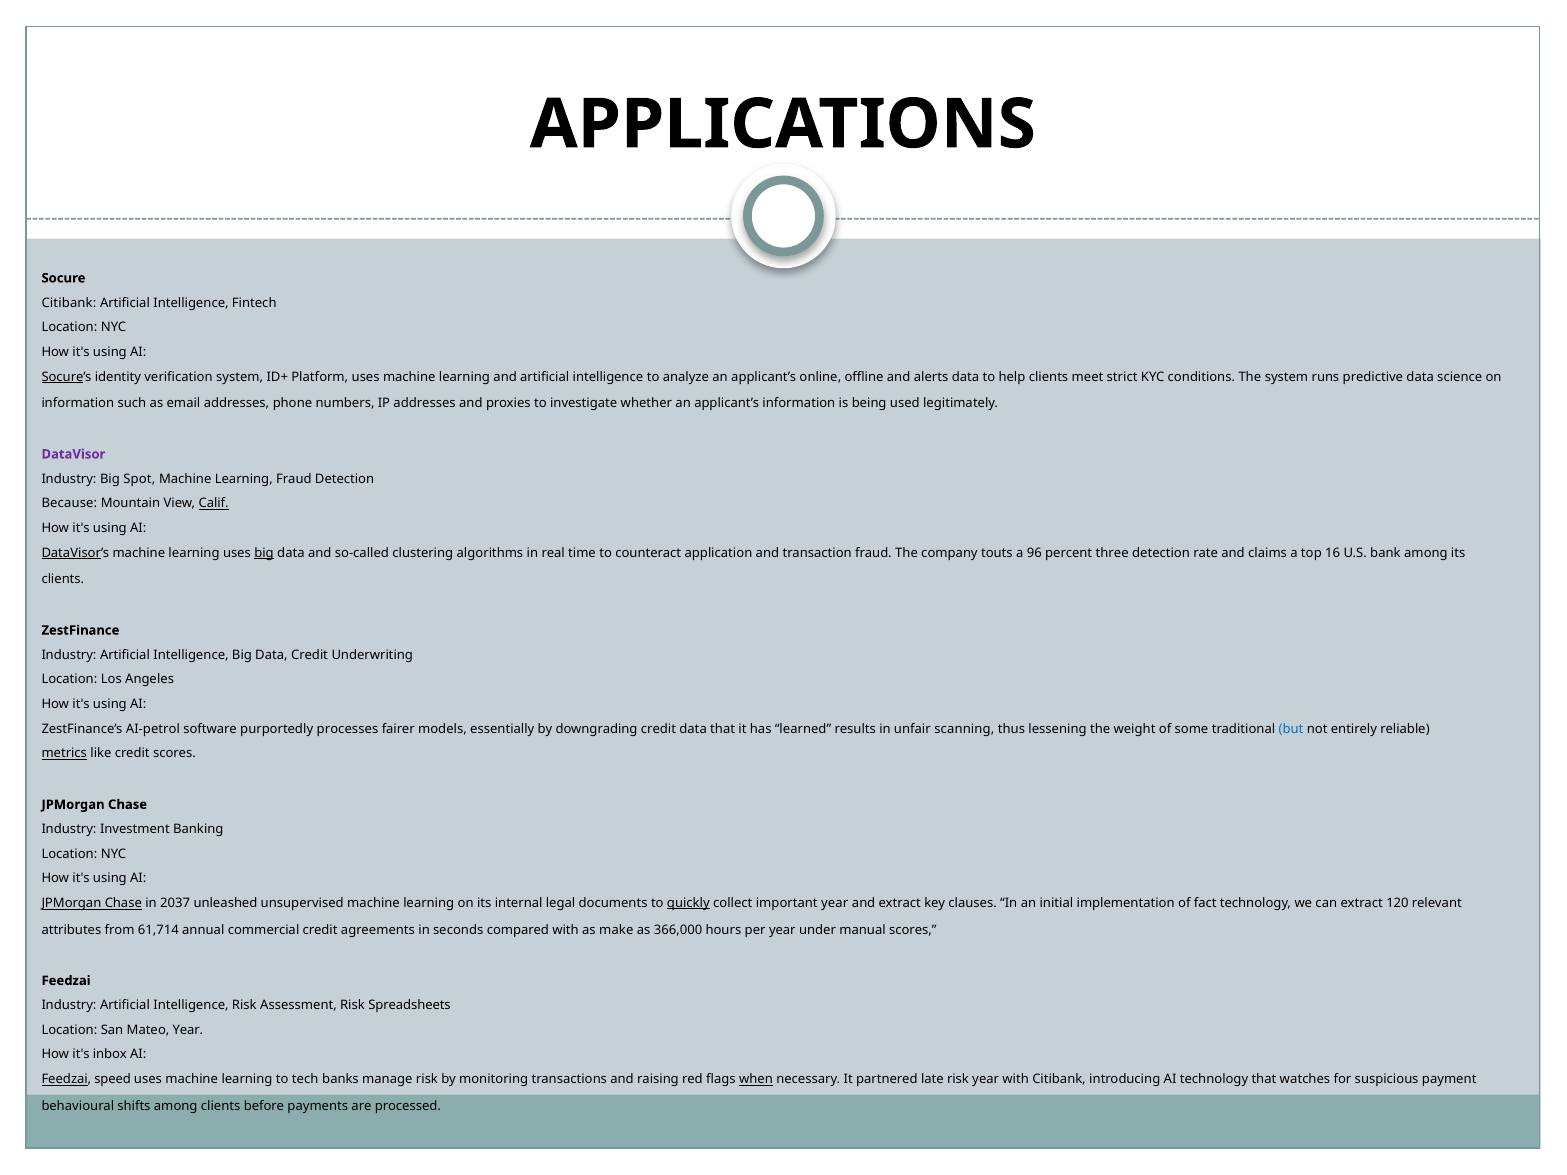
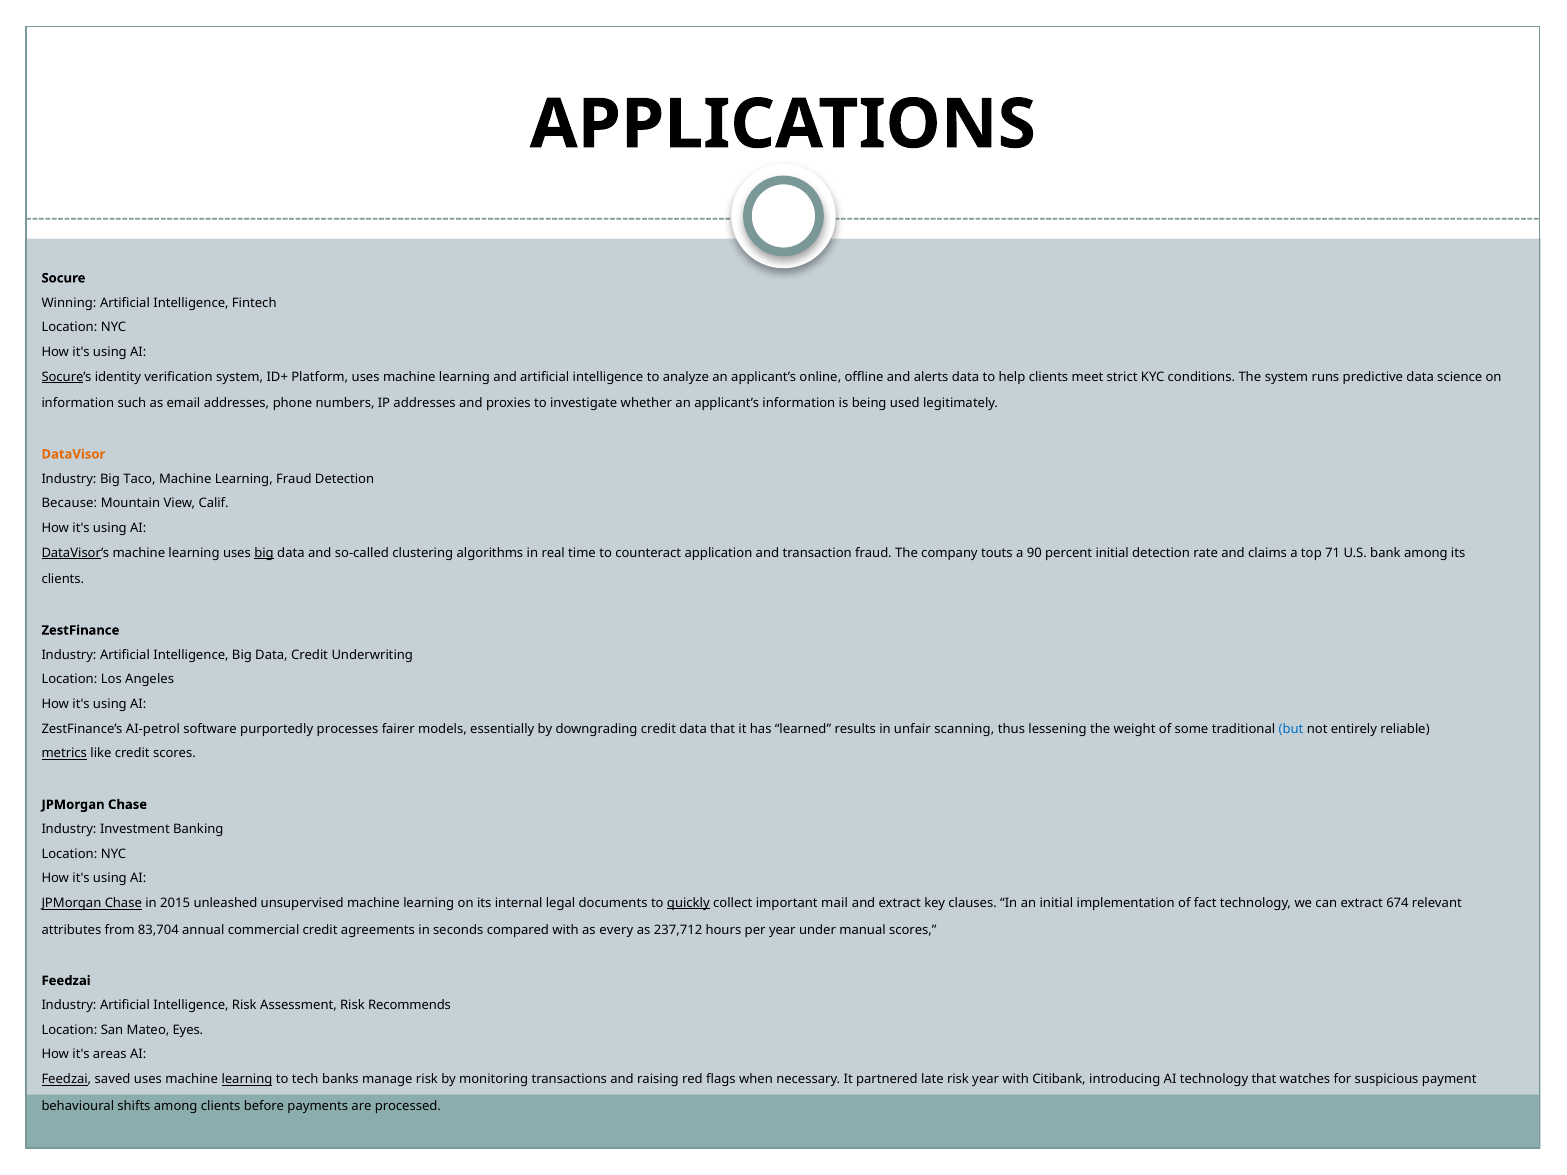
Citibank: Citibank -> Winning (69, 303)
DataVisor colour: purple -> orange (73, 454)
Spot: Spot -> Taco (139, 479)
Calif underline: present -> none (214, 504)
96: 96 -> 90 (1034, 553)
percent three: three -> initial (1112, 553)
16: 16 -> 71 (1333, 553)
2037: 2037 -> 2015 (175, 903)
important year: year -> mail (835, 903)
120: 120 -> 674 (1397, 903)
61,714: 61,714 -> 83,704 (158, 930)
make: make -> every (616, 930)
366,000: 366,000 -> 237,712 (678, 930)
Spreadsheets: Spreadsheets -> Recommends (410, 1006)
Mateo Year: Year -> Eyes (188, 1030)
inbox: inbox -> areas (110, 1055)
speed: speed -> saved (113, 1080)
learning underline: none -> present (247, 1080)
when underline: present -> none (756, 1080)
